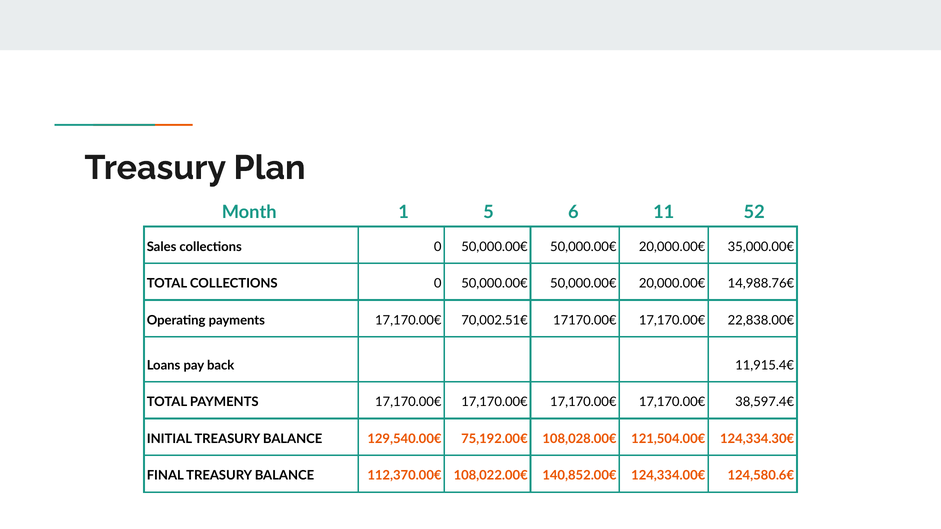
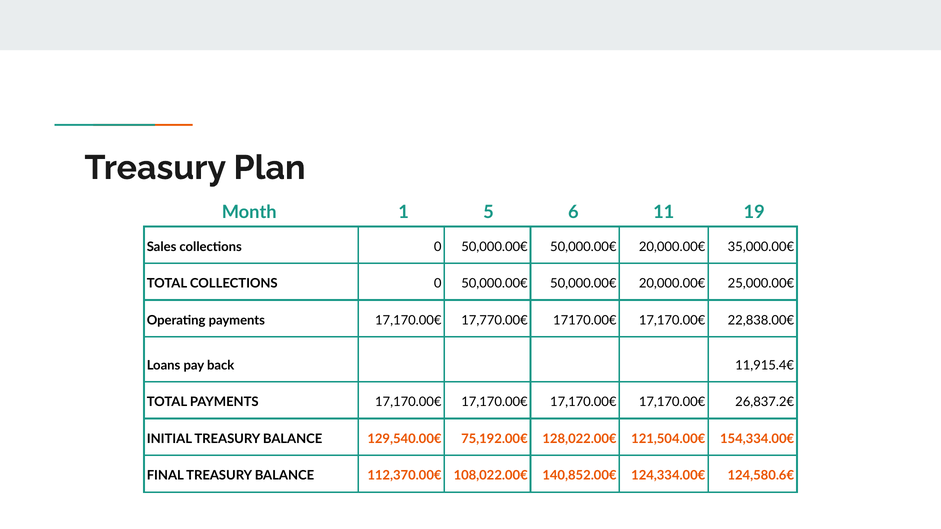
52: 52 -> 19 (754, 212)
14,988.76€: 14,988.76€ -> 25,000.00€ (761, 284)
70,002.51€: 70,002.51€ -> 17,770.00€ (495, 320)
38,597.4€: 38,597.4€ -> 26,837.2€ (765, 402)
108,028.00€: 108,028.00€ -> 128,022.00€ (580, 439)
124,334.30€: 124,334.30€ -> 154,334.00€ (757, 439)
